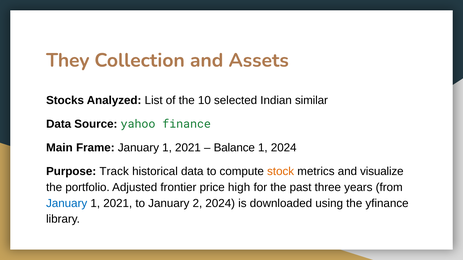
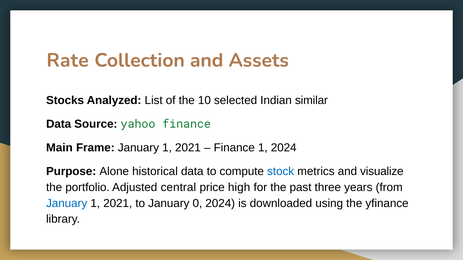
They: They -> Rate (68, 60)
Balance: Balance -> Finance (234, 148)
Track: Track -> Alone (114, 172)
stock colour: orange -> blue (281, 172)
frontier: frontier -> central (178, 188)
2: 2 -> 0 (197, 204)
